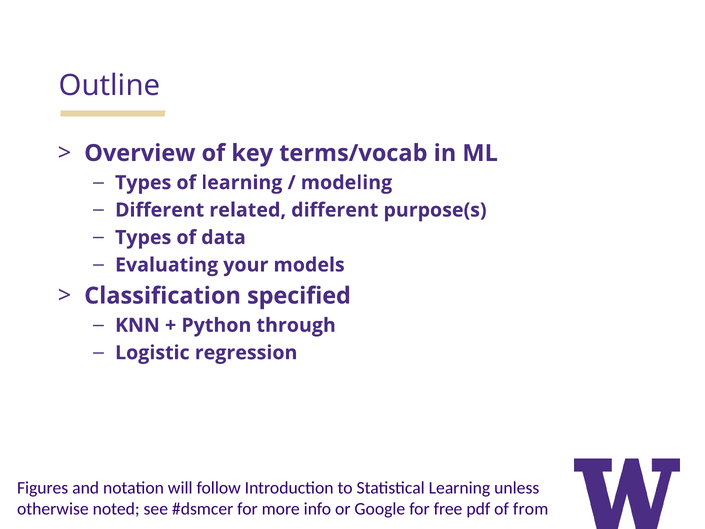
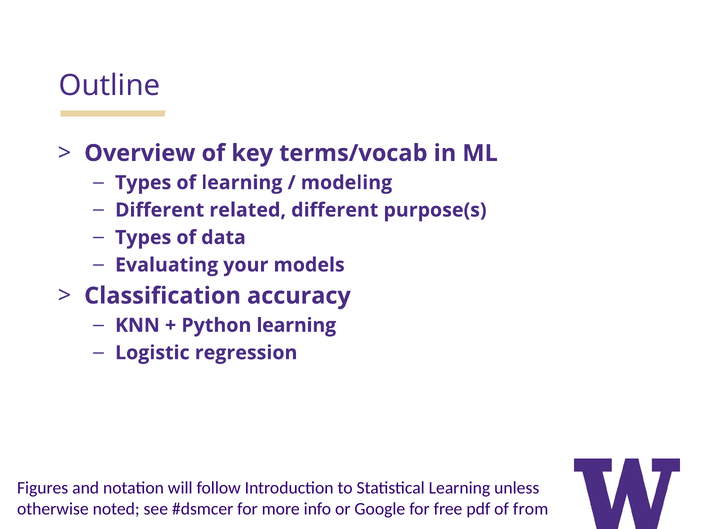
specified: specified -> accuracy (299, 296)
Python through: through -> learning (296, 325)
